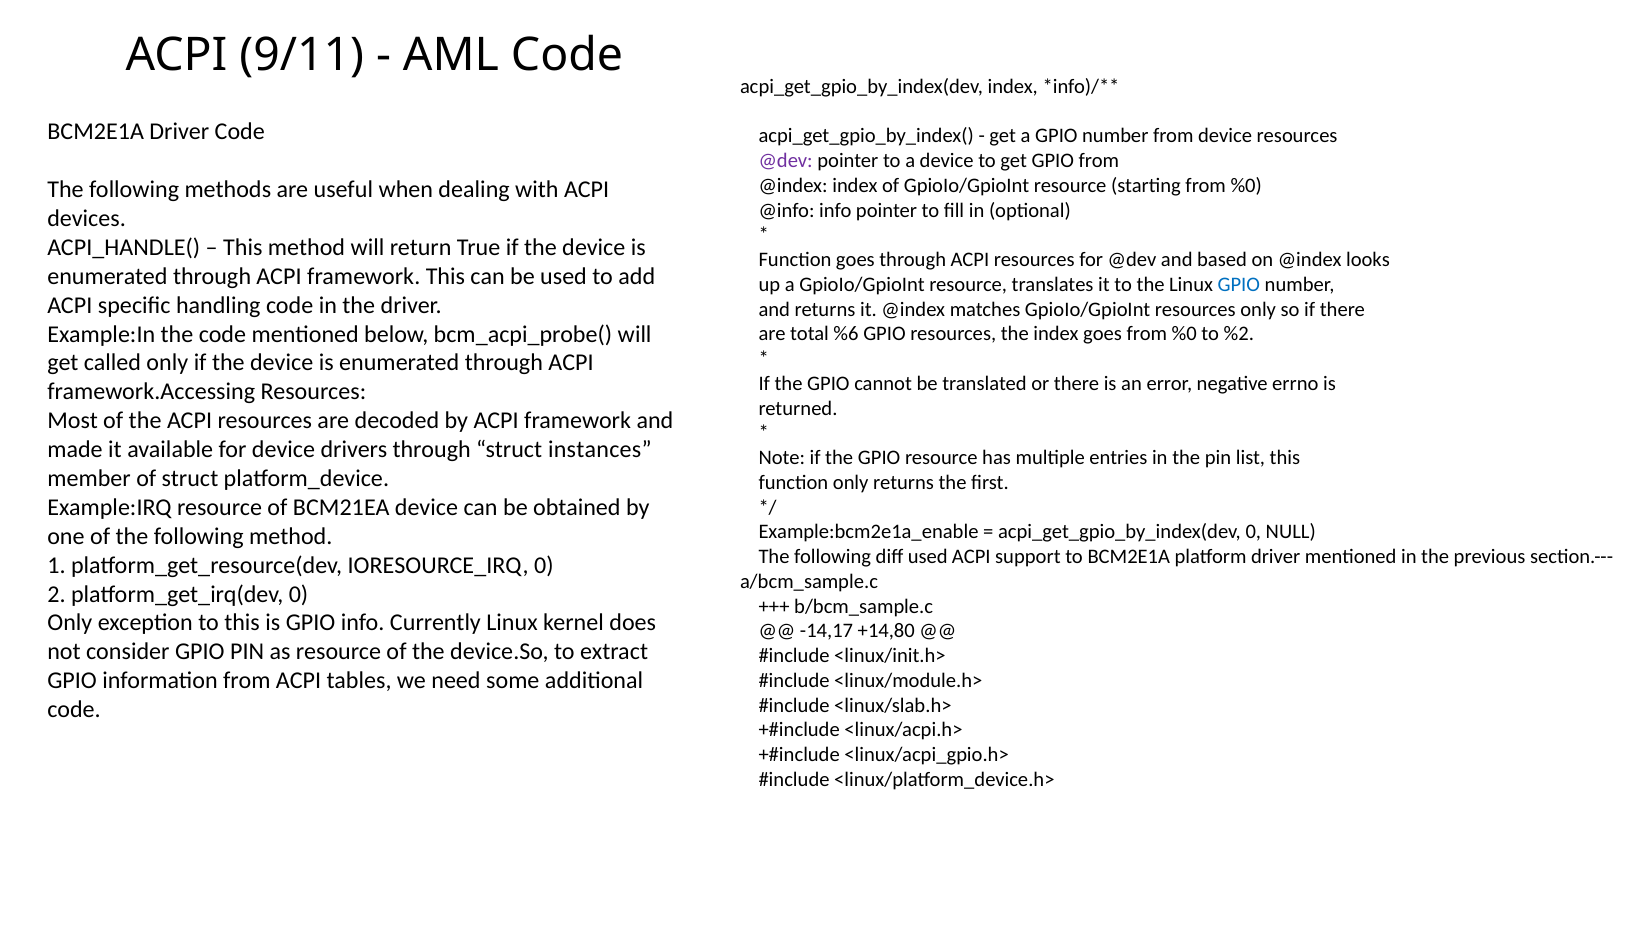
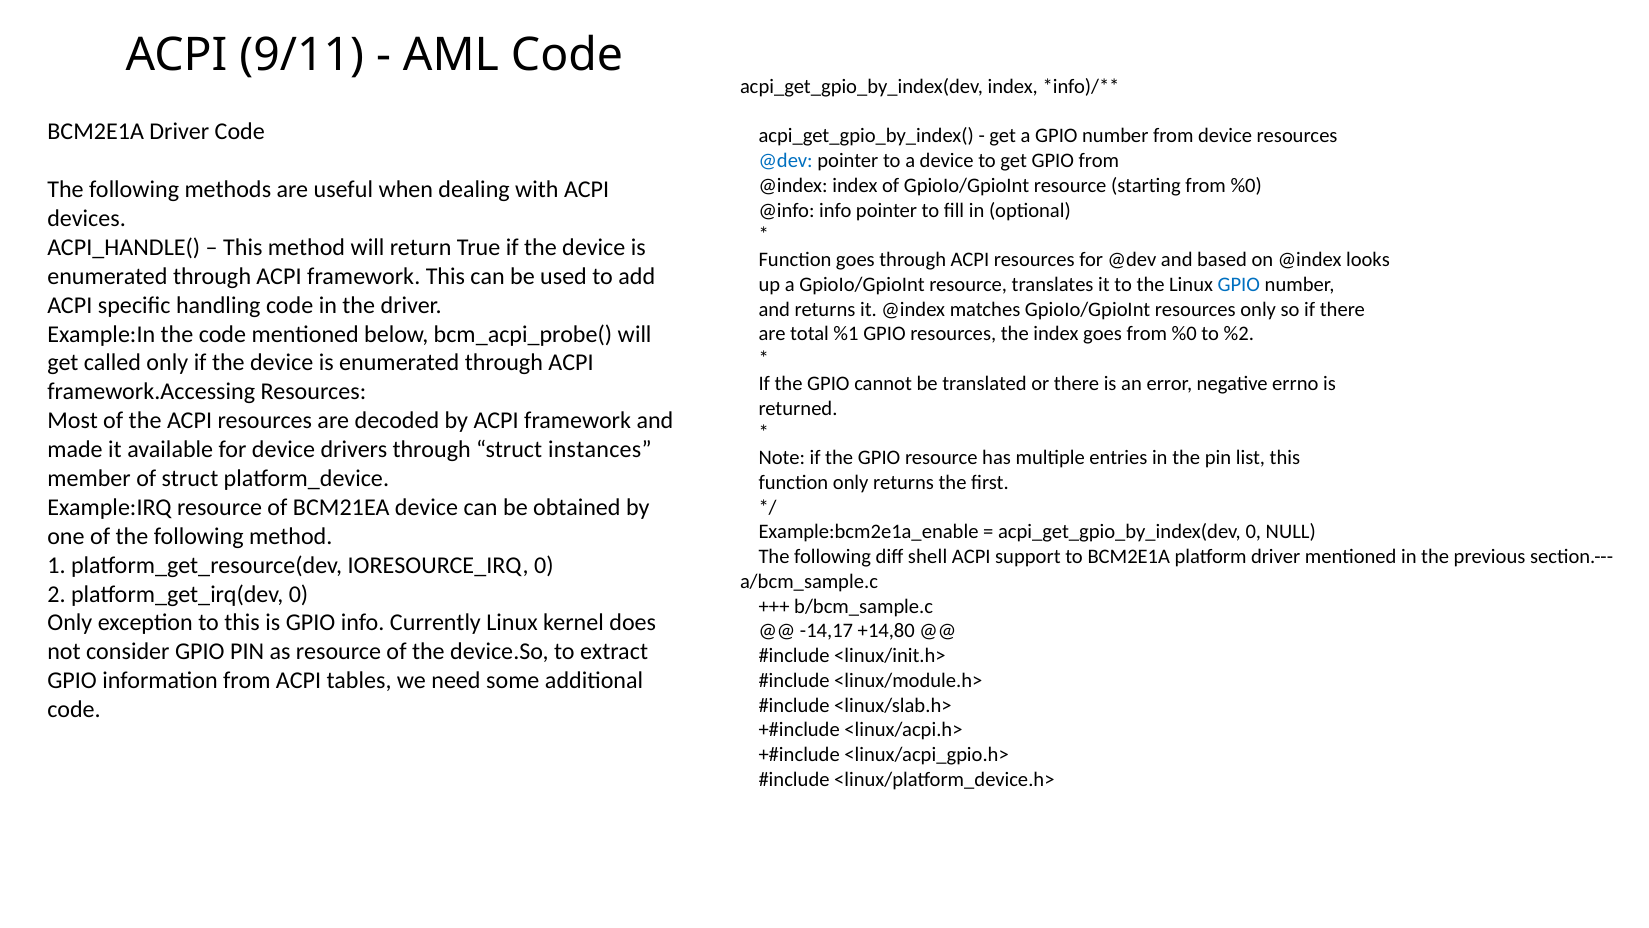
@dev colour: purple -> blue (786, 161)
%6: %6 -> %1 (846, 334)
diff used: used -> shell (928, 556)
